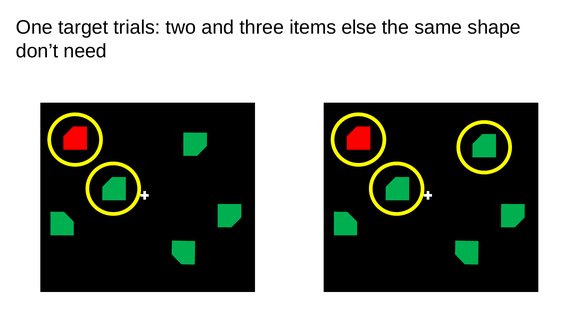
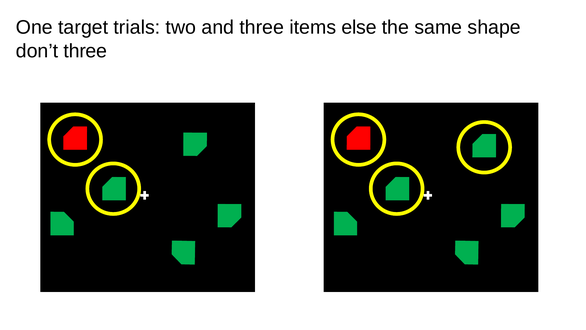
don’t need: need -> three (85, 51)
